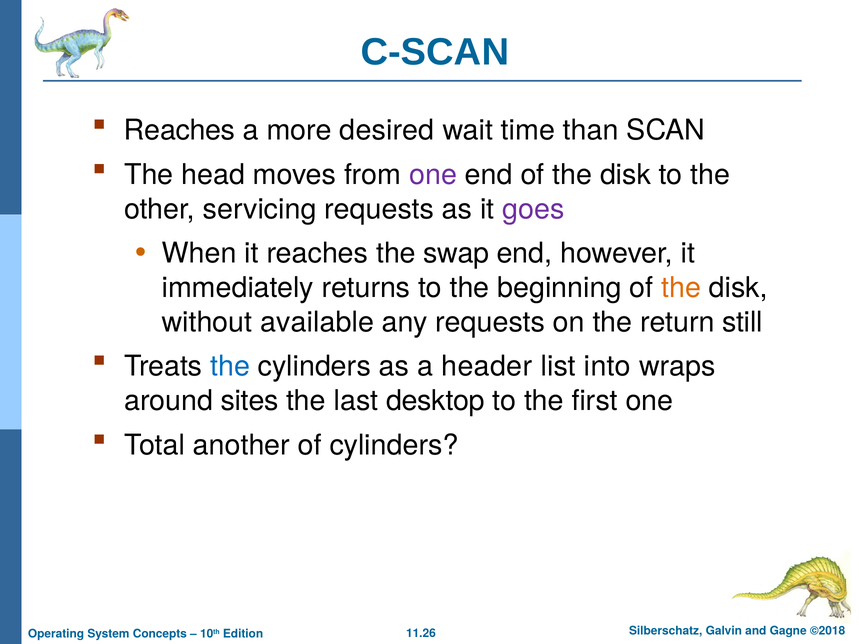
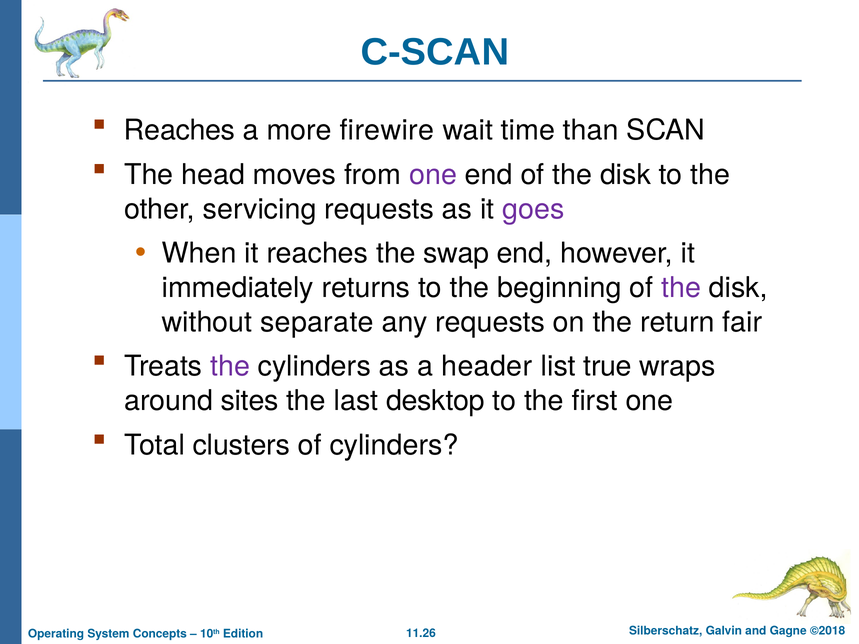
desired: desired -> firewire (387, 130)
the colour: orange -> purple (681, 288)
available: available -> separate (317, 322)
still: still -> fair (742, 322)
the colour: blue -> purple (230, 367)
into: into -> true (608, 367)
another: another -> clusters (241, 445)
